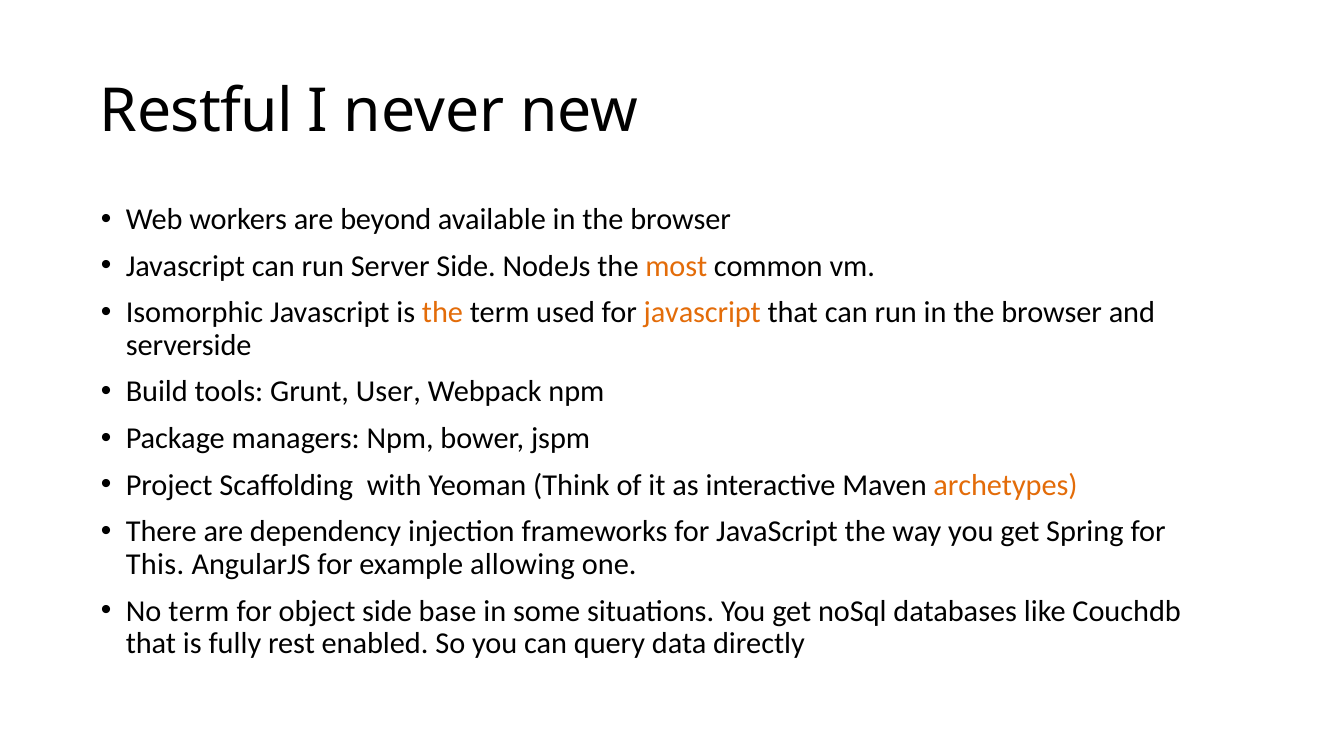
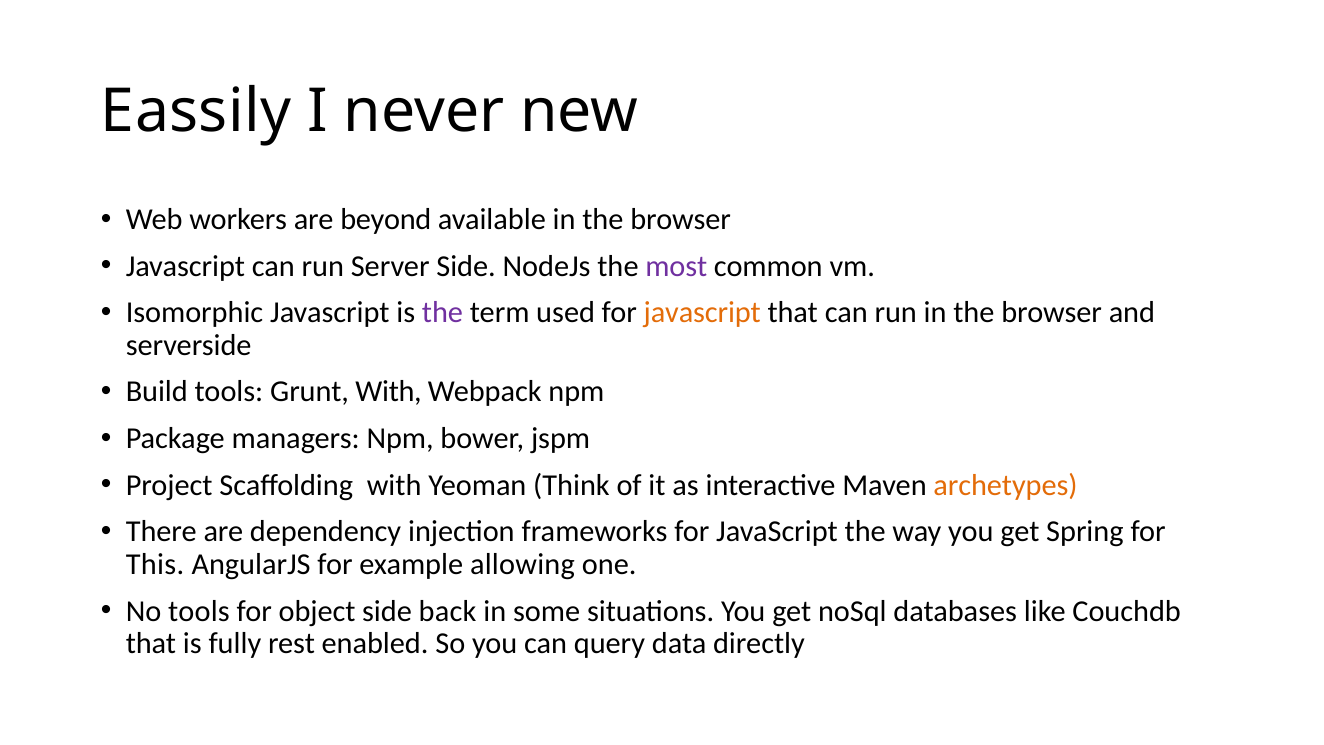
Restful: Restful -> Eassily (196, 111)
most colour: orange -> purple (676, 266)
the colour: orange -> purple (443, 313)
Grunt User: User -> With (389, 392)
No term: term -> tools (199, 611)
base: base -> back (448, 611)
